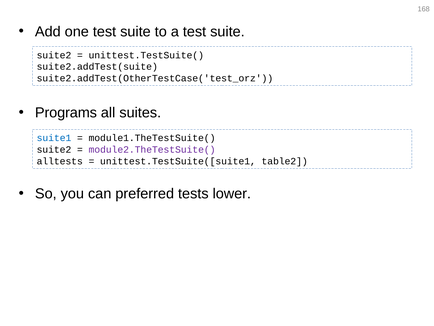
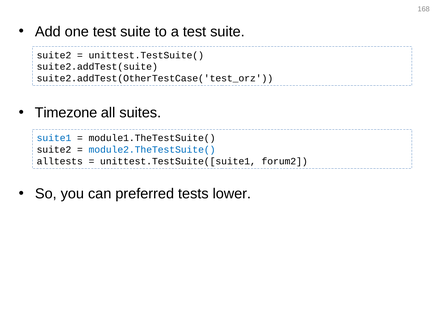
Programs: Programs -> Timezone (66, 113)
module2.TheTestSuite( colour: purple -> blue (152, 149)
table2: table2 -> forum2 (285, 161)
